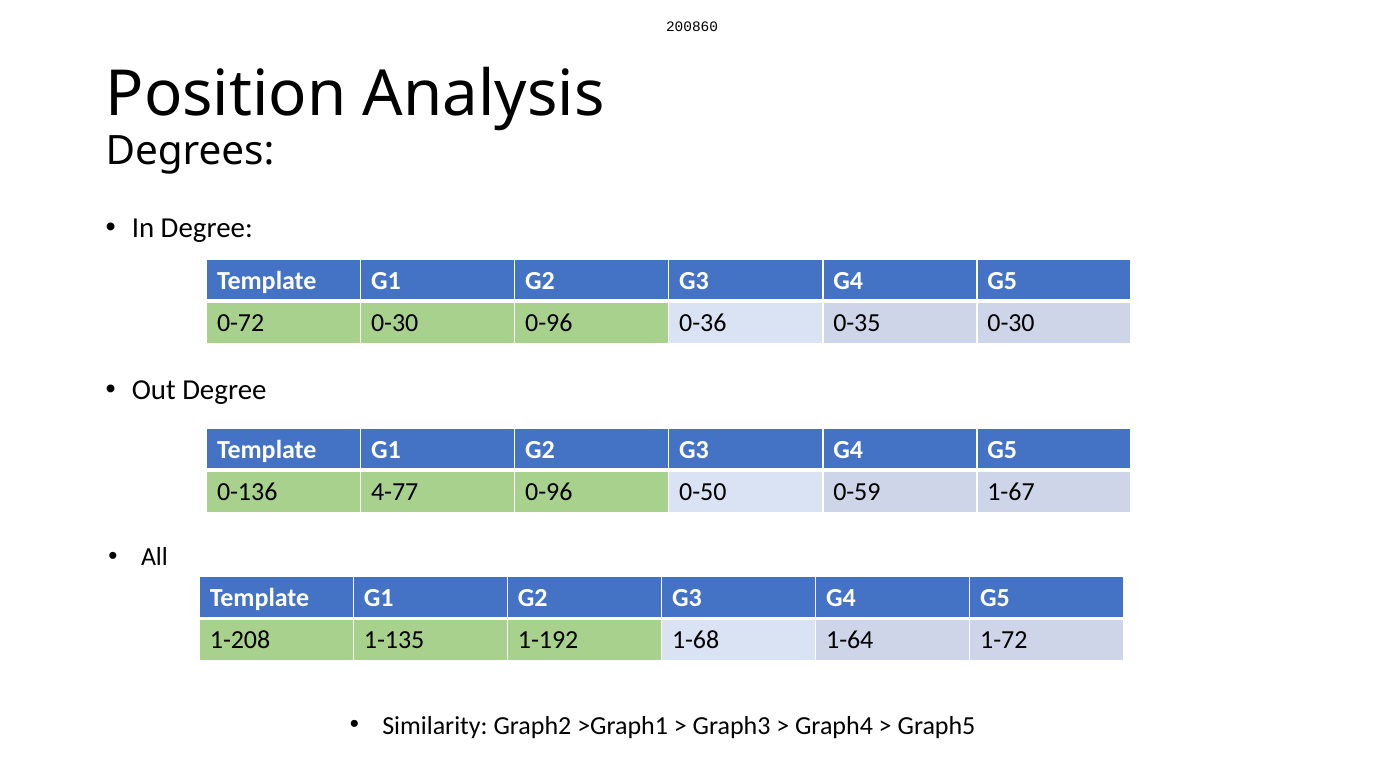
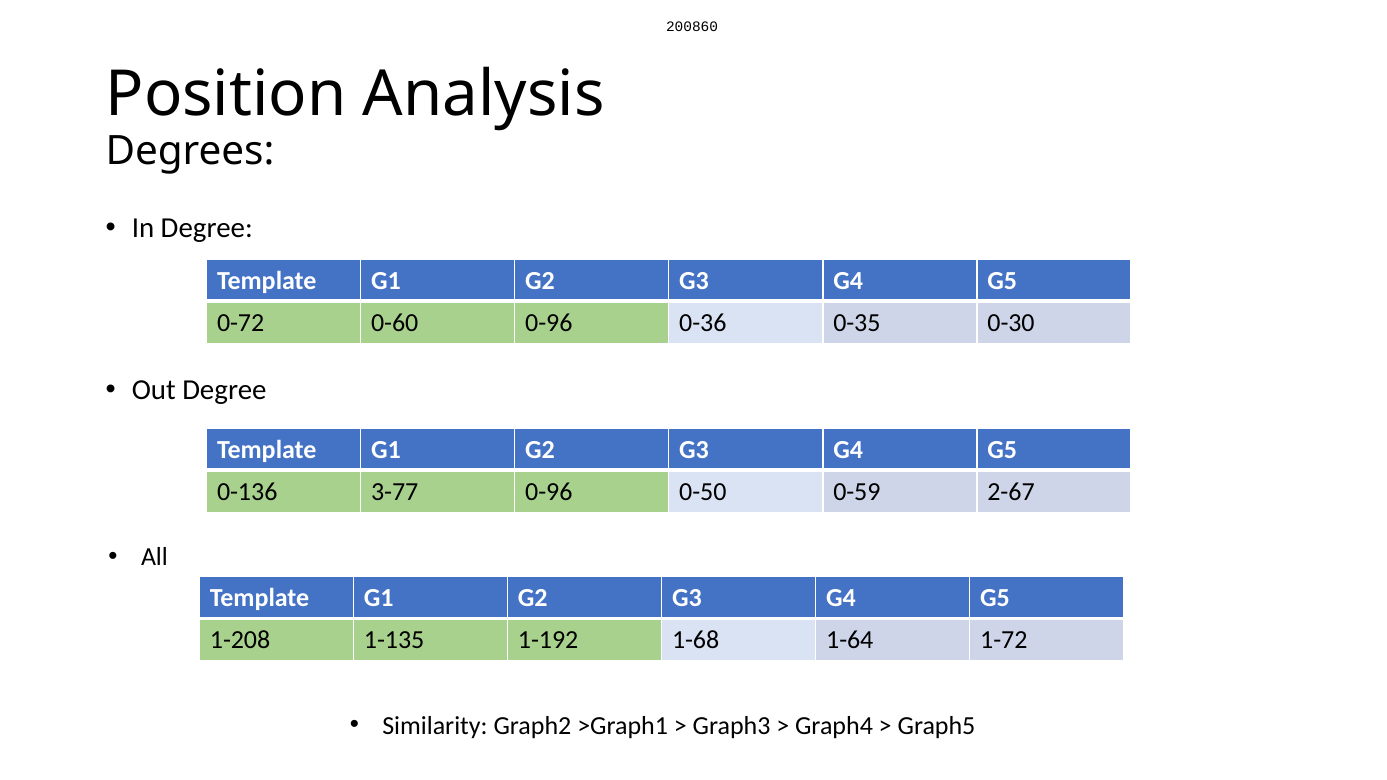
0-72 0-30: 0-30 -> 0-60 (395, 323)
4-77: 4-77 -> 3-77 (395, 492)
1-67: 1-67 -> 2-67 (1011, 492)
